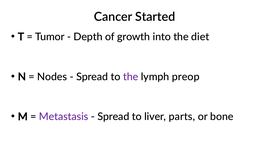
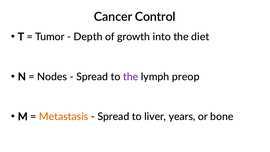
Started: Started -> Control (155, 17)
Metastasis colour: purple -> orange (64, 117)
parts: parts -> years (182, 117)
